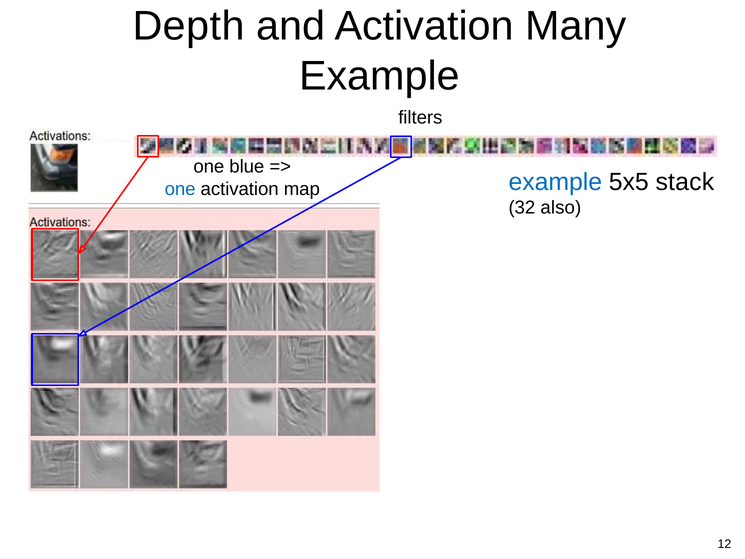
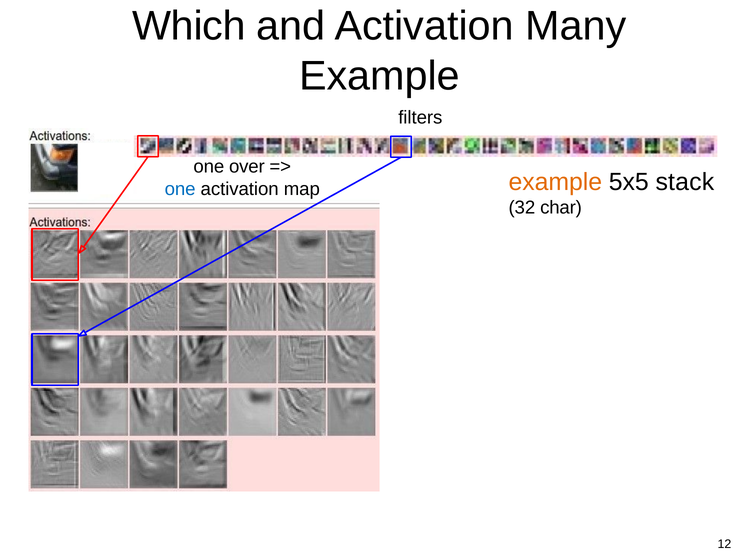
Depth: Depth -> Which (189, 26)
blue: blue -> over (247, 167)
example colour: blue -> orange (555, 182)
also: also -> char (561, 208)
